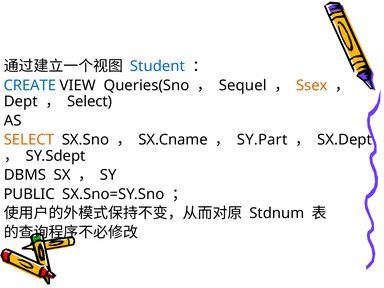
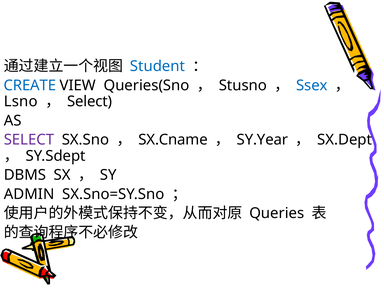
Sequel: Sequel -> Stusno (243, 85)
Ssex colour: orange -> blue (312, 85)
Dept: Dept -> Lsno (21, 101)
SELECT colour: orange -> purple (29, 140)
SY.Part: SY.Part -> SY.Year (262, 140)
PUBLIC: PUBLIC -> ADMIN (29, 194)
Stdnum: Stdnum -> Queries (277, 213)
